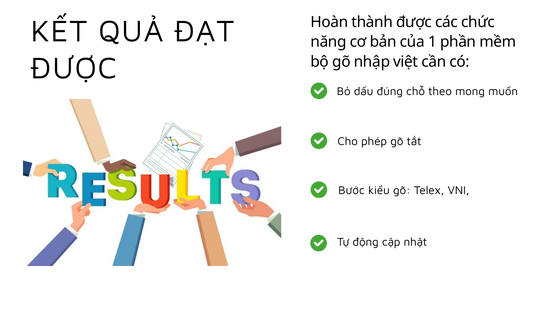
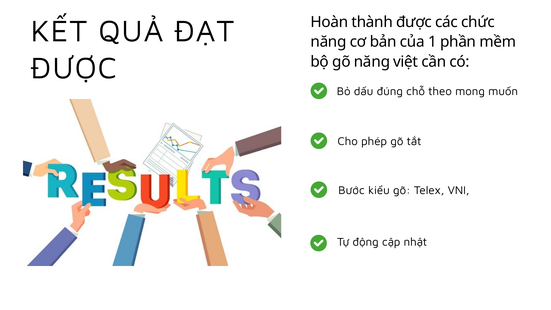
gõ nhập: nhập -> năng (372, 62)
